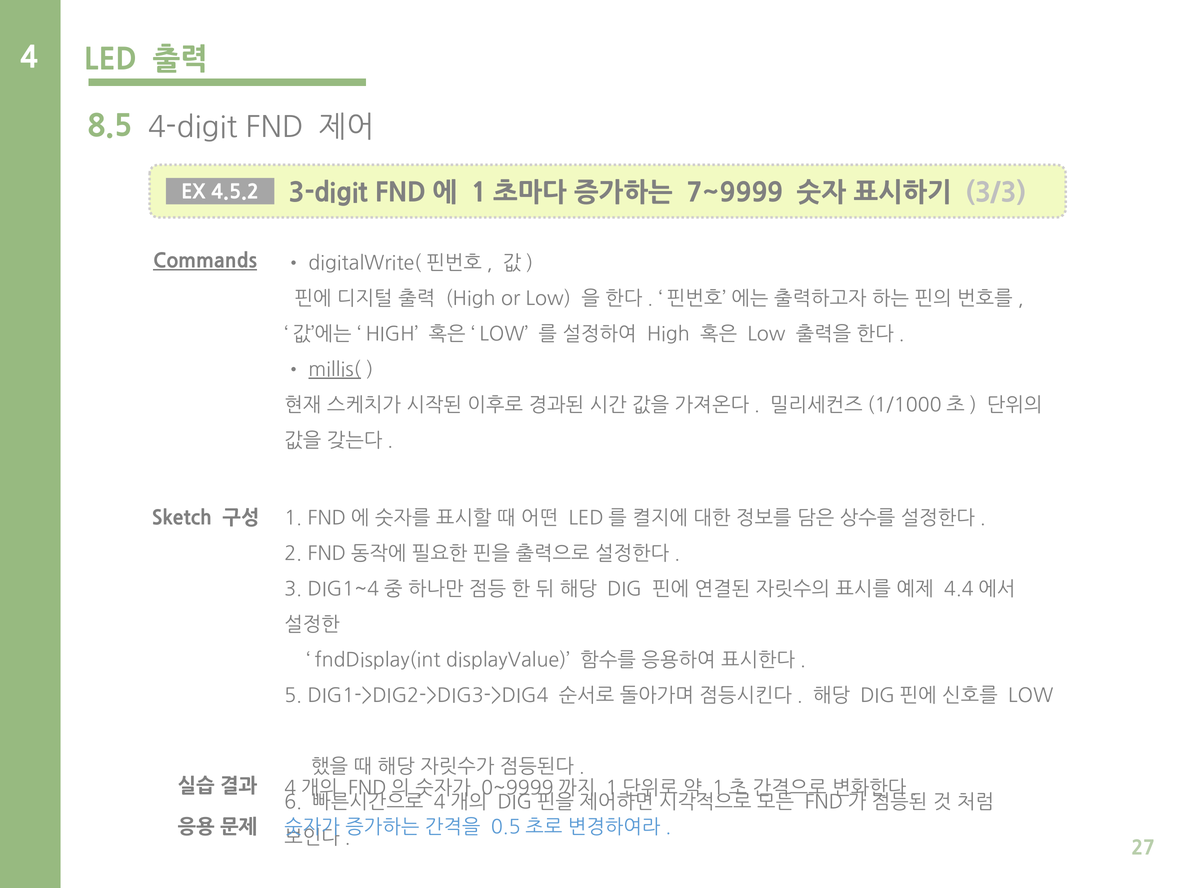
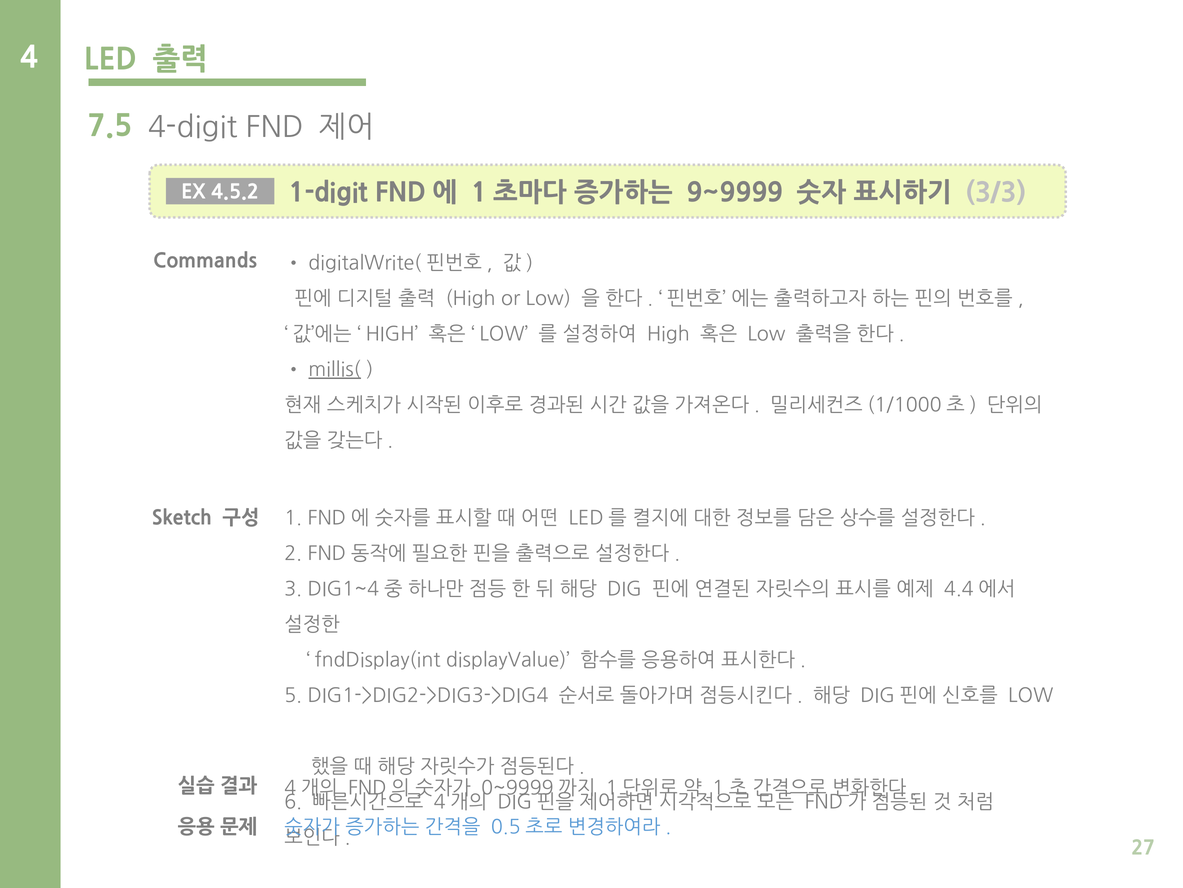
8.5: 8.5 -> 7.5 (110, 127)
3-digit: 3-digit -> 1-digit (328, 193)
7~9999: 7~9999 -> 9~9999 (735, 193)
Commands underline: present -> none (205, 261)
